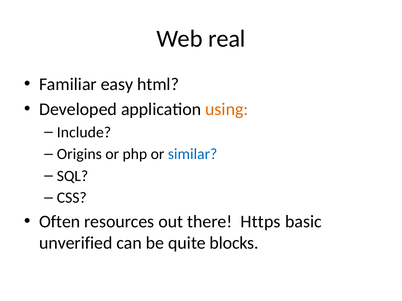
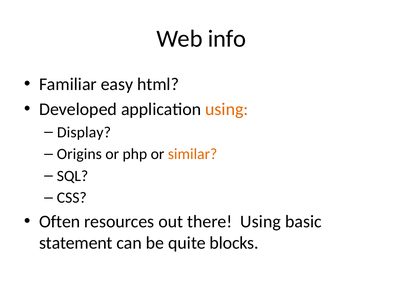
real: real -> info (227, 39)
Include: Include -> Display (84, 132)
similar colour: blue -> orange (193, 154)
there Https: Https -> Using (261, 222)
unverified: unverified -> statement (76, 243)
